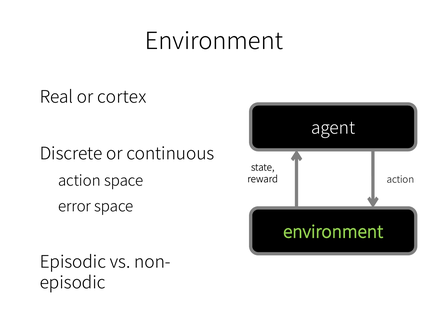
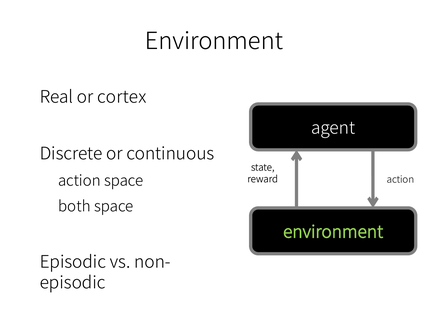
error: error -> both (74, 207)
